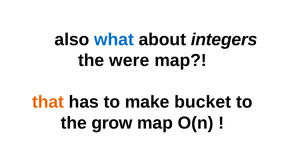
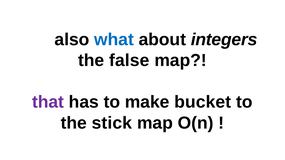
were: were -> false (129, 60)
that colour: orange -> purple (48, 102)
grow: grow -> stick (112, 123)
